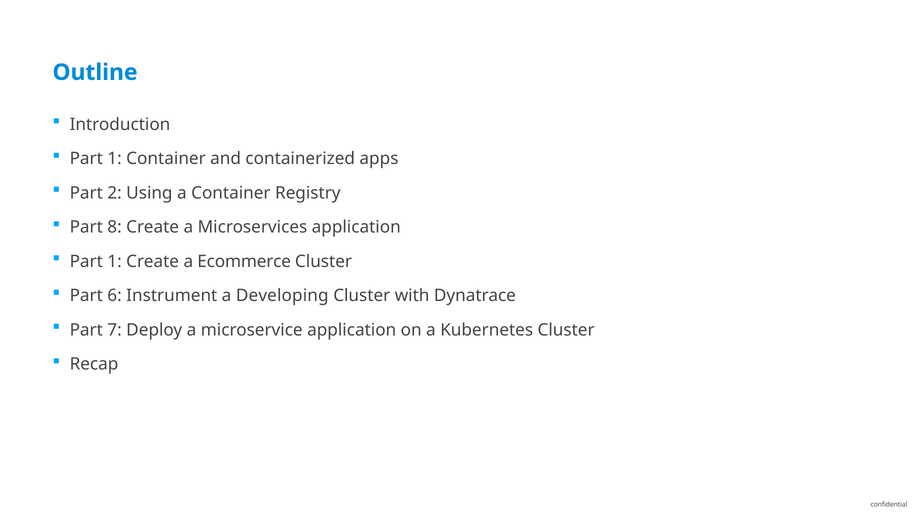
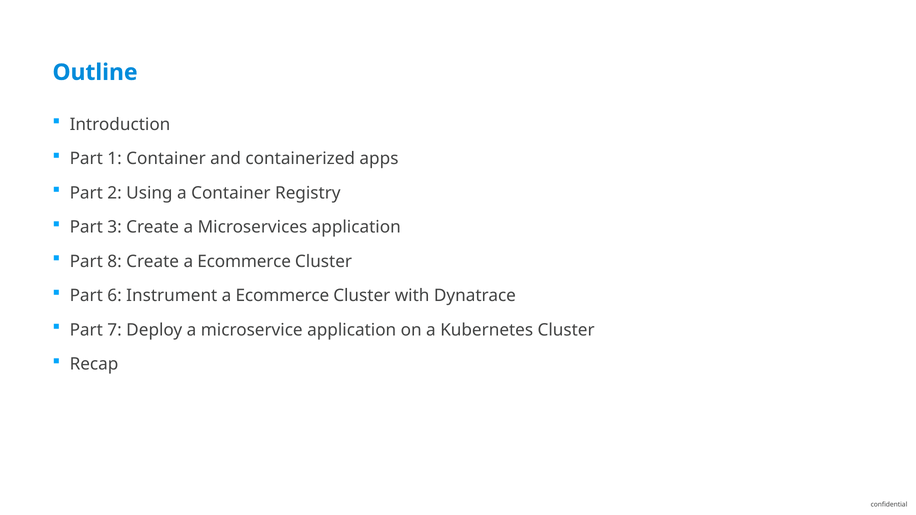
8: 8 -> 3 (115, 227)
1: 1 -> 8 (115, 262)
Instrument a Developing: Developing -> Ecommerce (282, 296)
